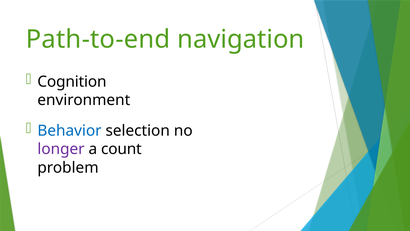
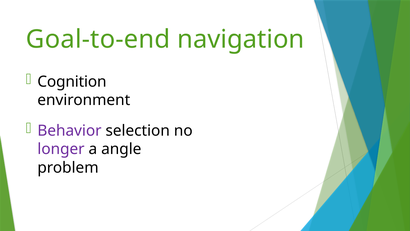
Path-to-end: Path-to-end -> Goal-to-end (98, 39)
Behavior colour: blue -> purple (69, 130)
count: count -> angle (121, 149)
